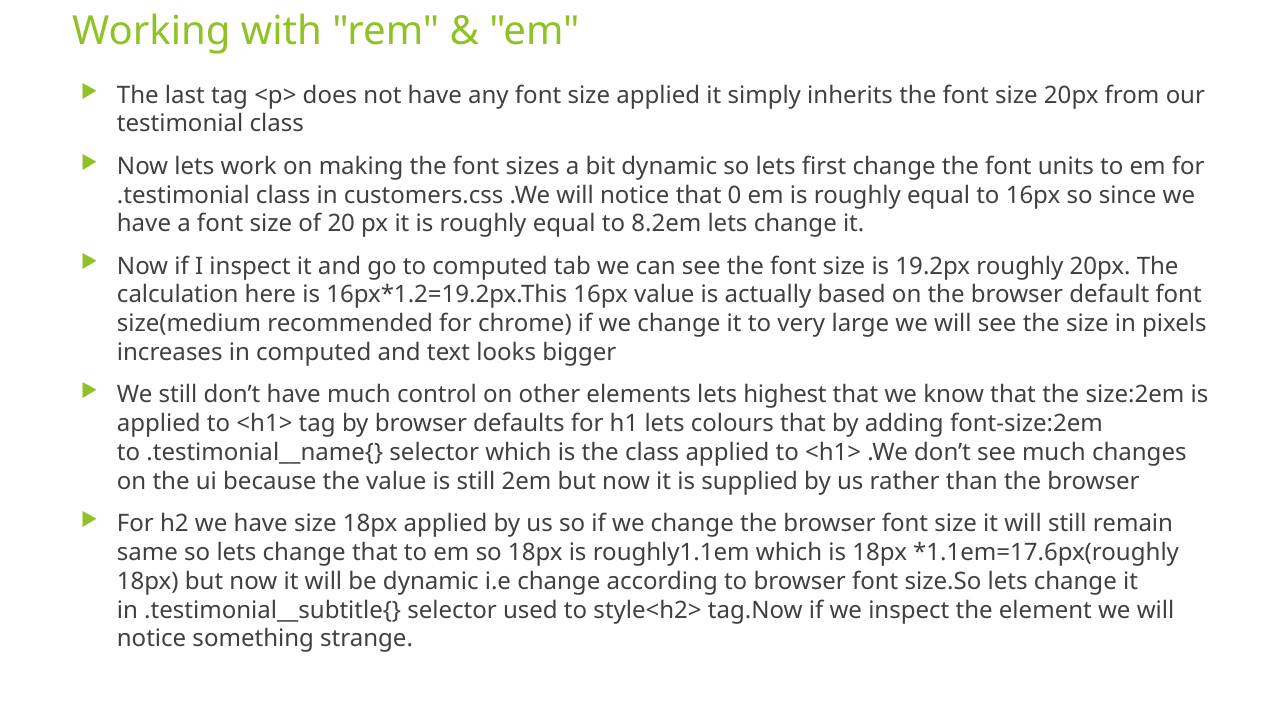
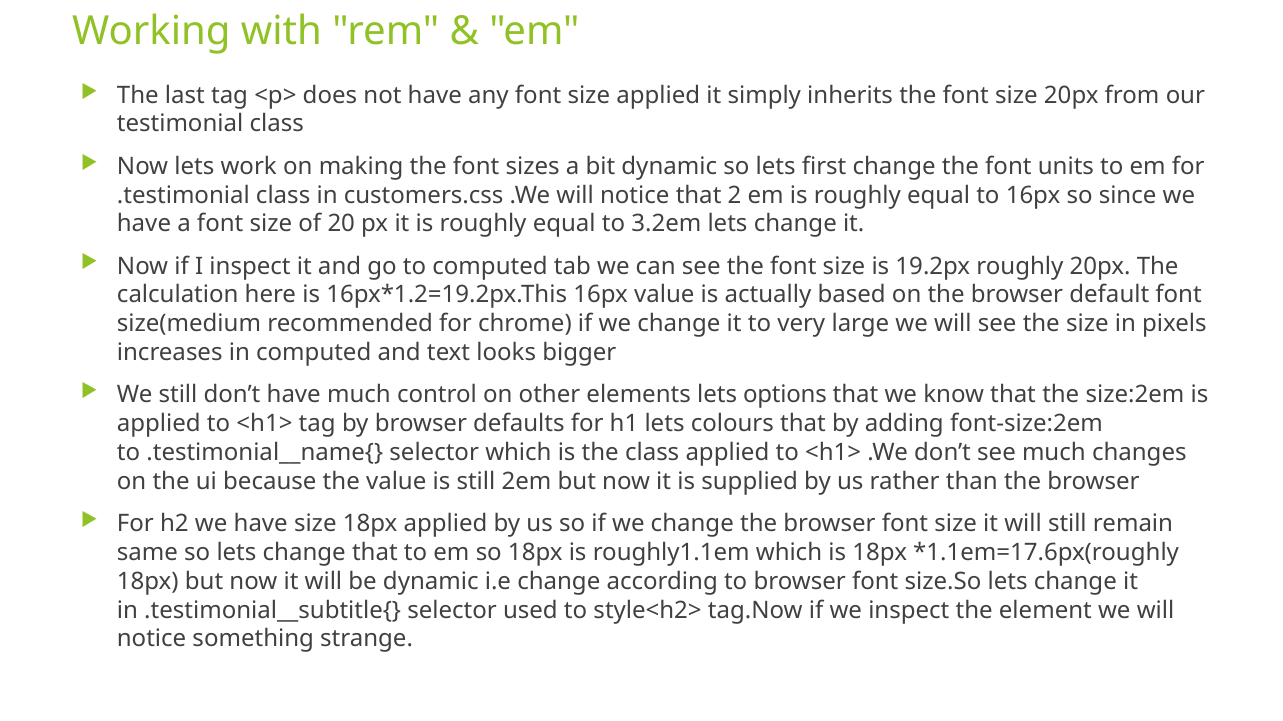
0: 0 -> 2 (735, 195)
8.2em: 8.2em -> 3.2em (666, 224)
highest: highest -> options (785, 395)
